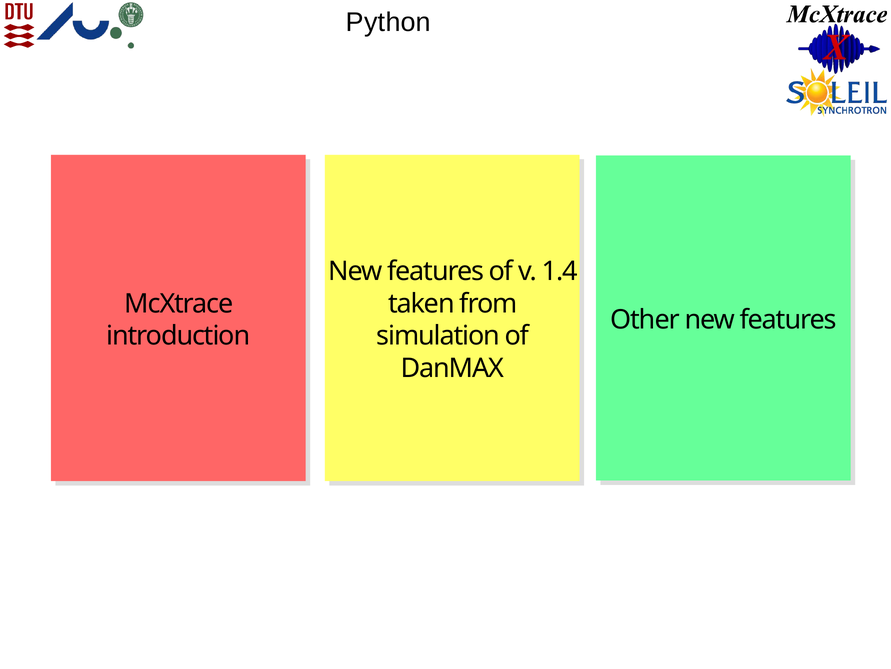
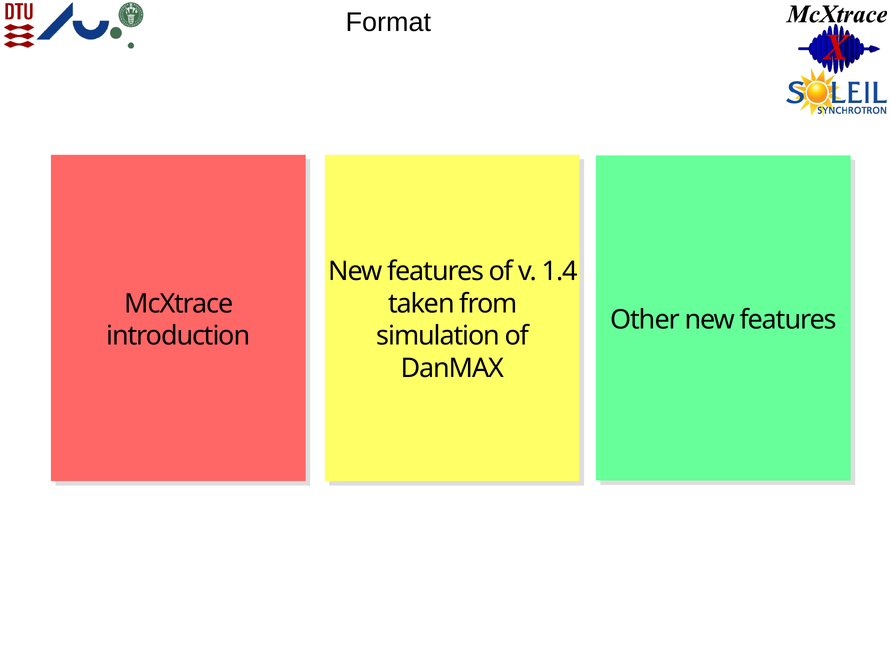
Python: Python -> Format (389, 23)
